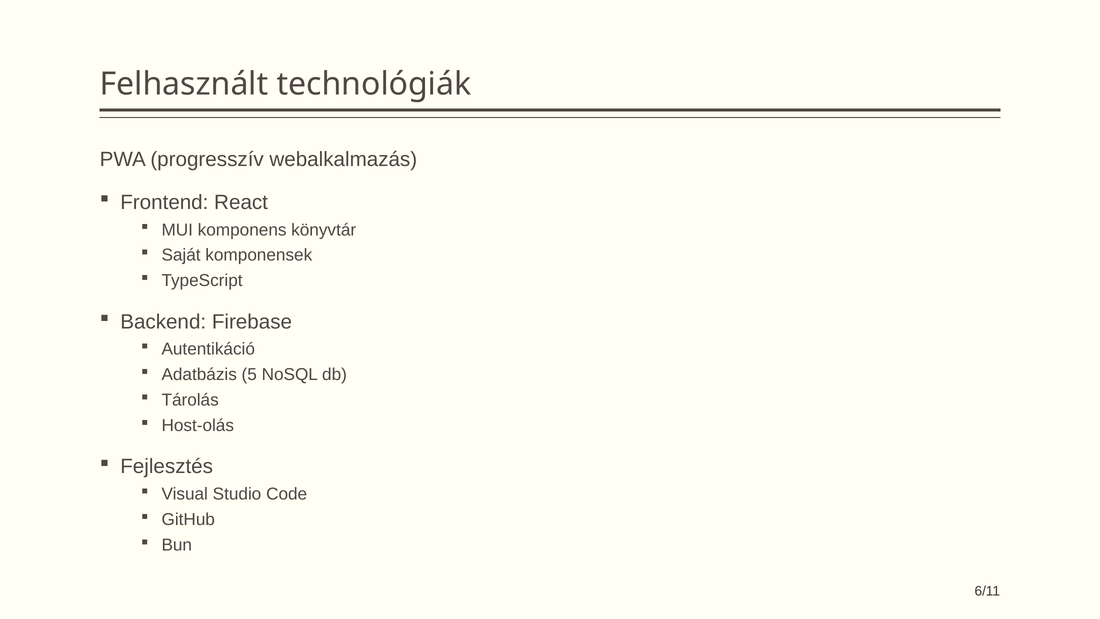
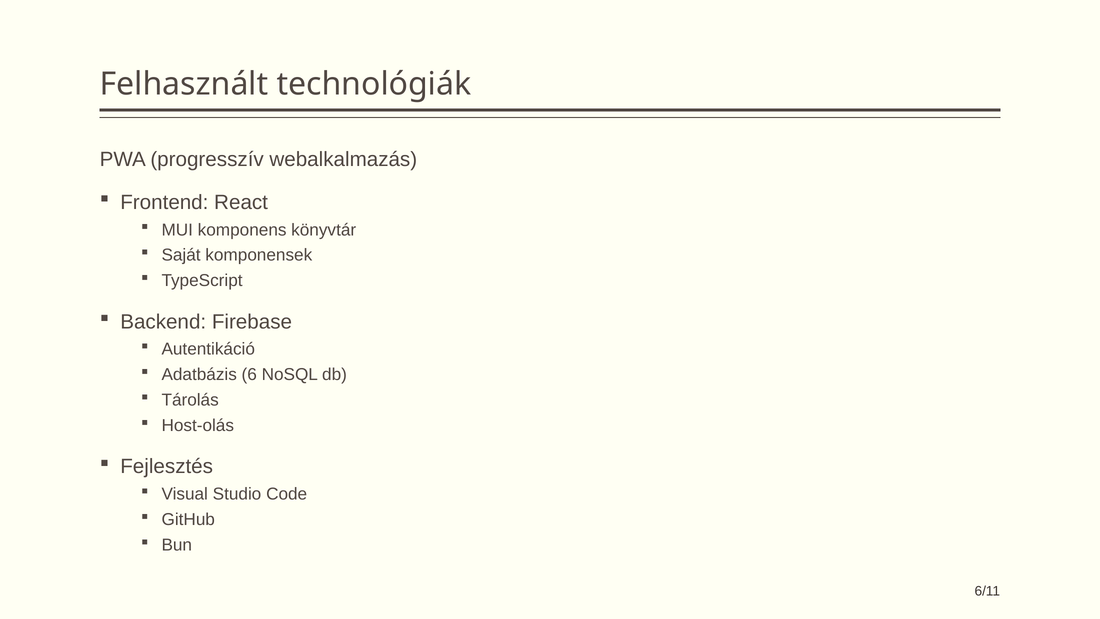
5: 5 -> 6 (249, 375)
